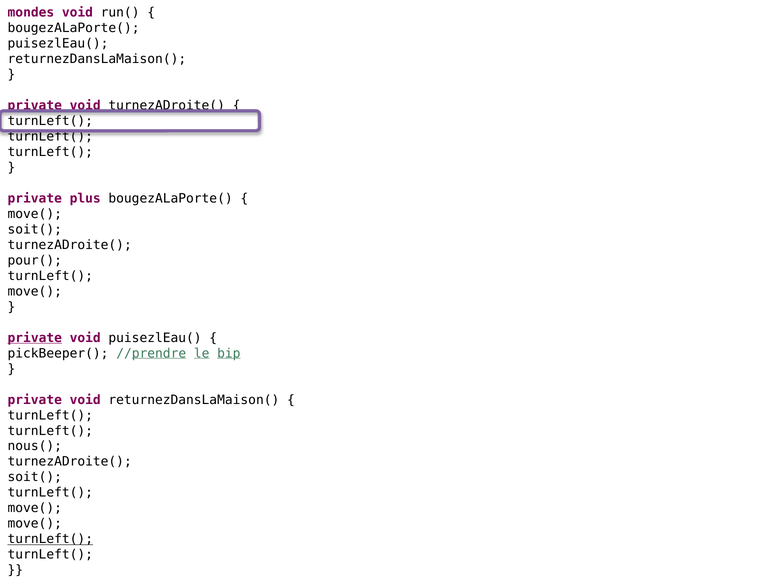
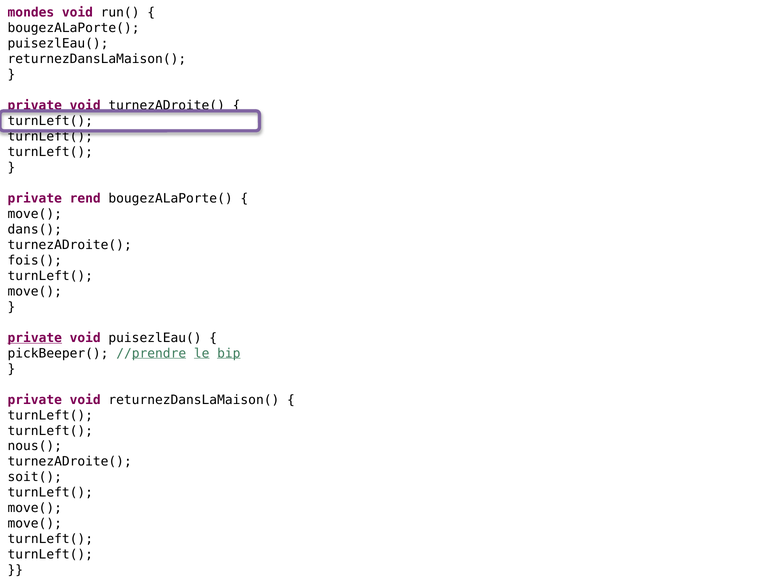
plus: plus -> rend (85, 198)
soit(: soit( -> dans( (35, 229)
pour(: pour( -> fois( (35, 260)
turnLeft( underline: present -> none (50, 539)
